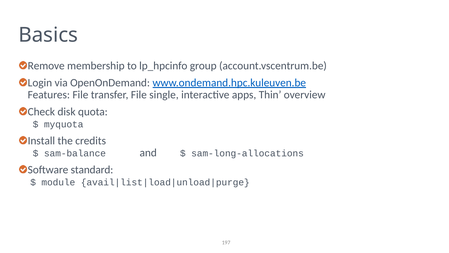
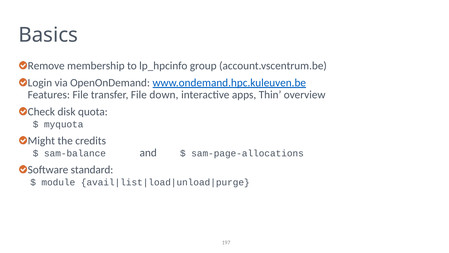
single: single -> down (164, 95)
Install: Install -> Might (41, 140)
sam-long-allocations: sam-long-allocations -> sam-page-allocations (248, 153)
